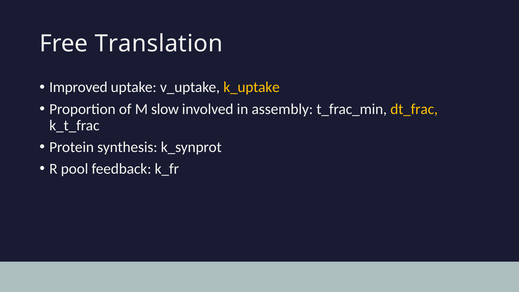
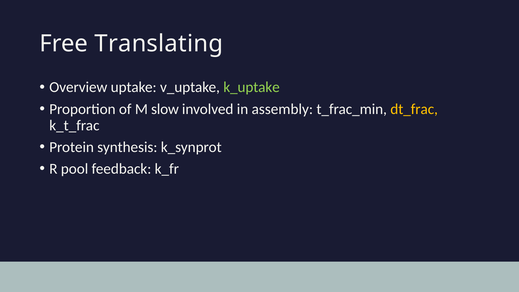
Translation: Translation -> Translating (159, 44)
Improved: Improved -> Overview (78, 87)
k_uptake colour: yellow -> light green (252, 87)
